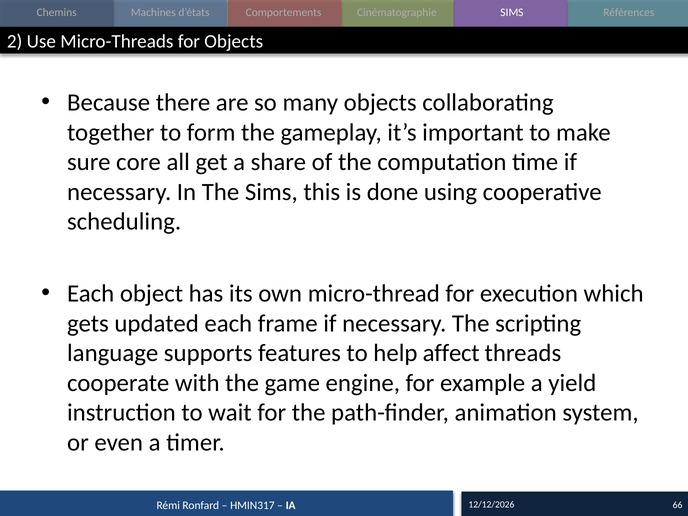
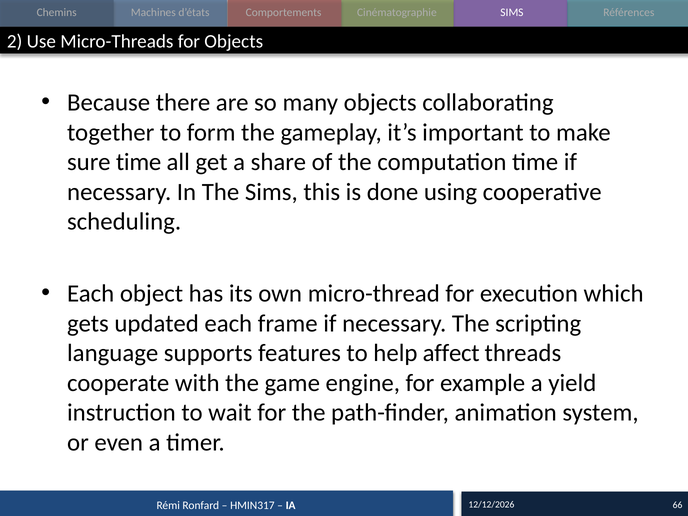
sure core: core -> time (139, 162)
